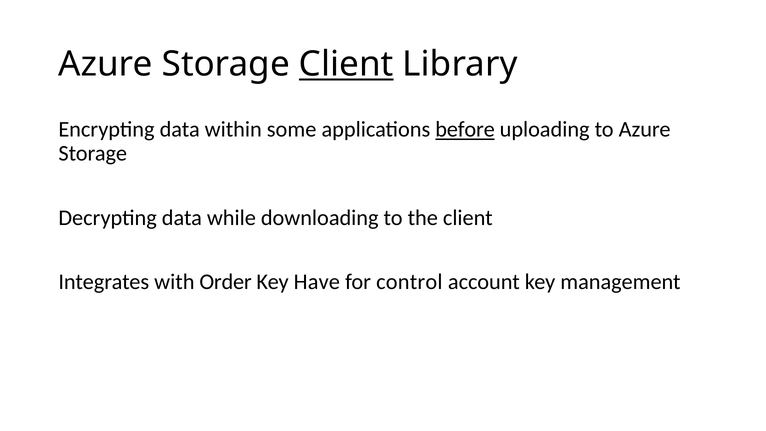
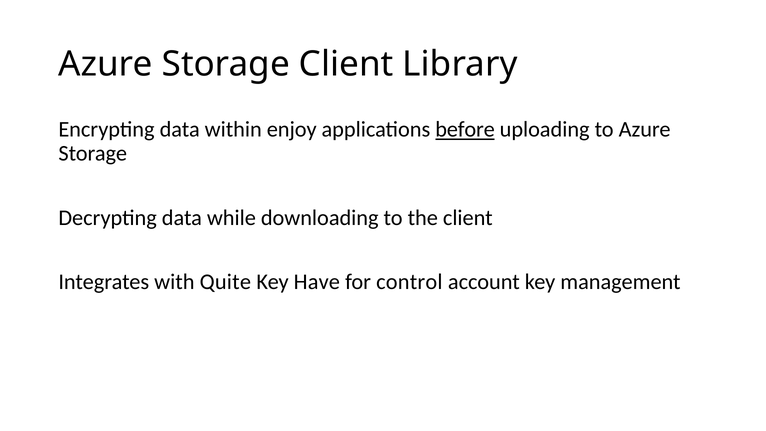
Client underline: present -> none (346, 64)
some: some -> enjoy (292, 129)
Order: Order -> Quite (225, 282)
